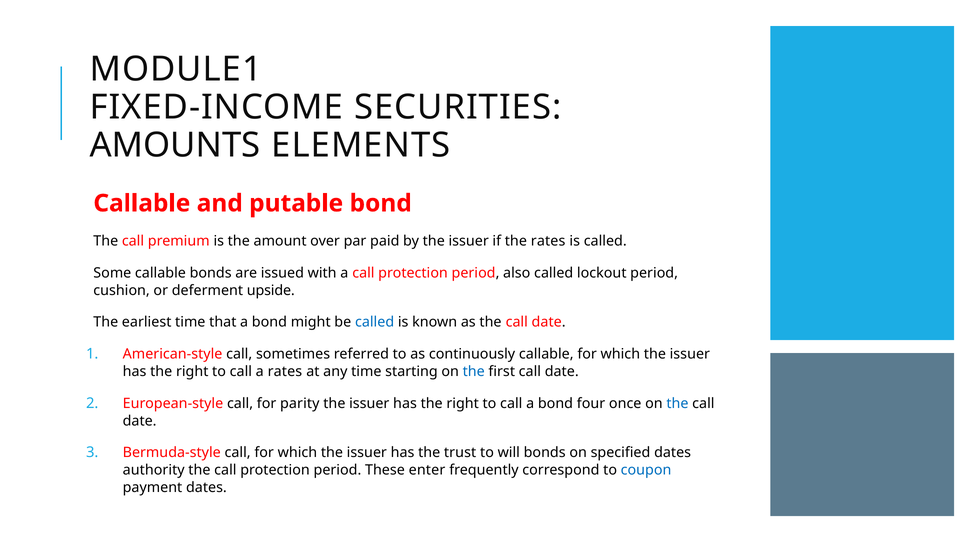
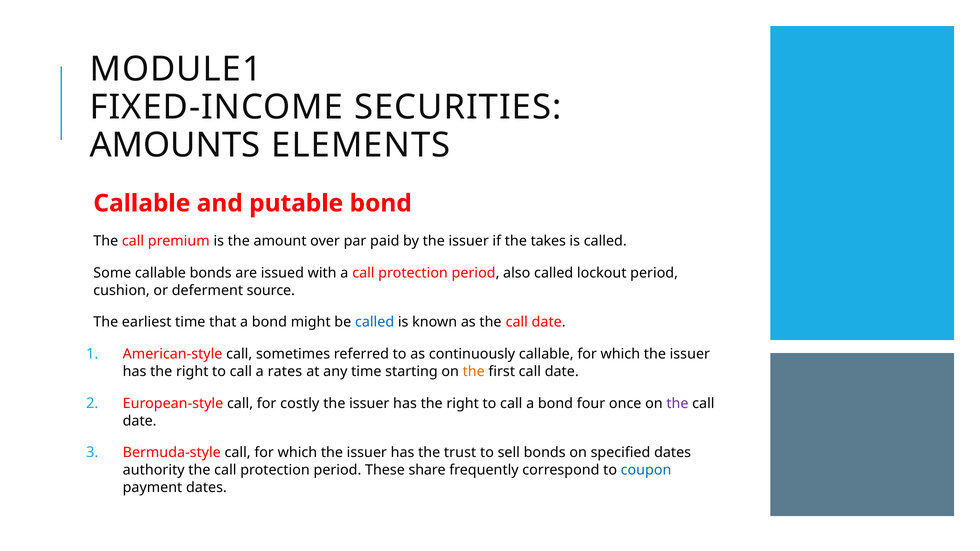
the rates: rates -> takes (548, 241)
upside: upside -> source (271, 290)
the colour: blue -> orange (474, 372)
parity: parity -> costly (300, 404)
the colour: blue -> purple (677, 404)
will: will -> sell (509, 453)
enter: enter -> share (427, 470)
